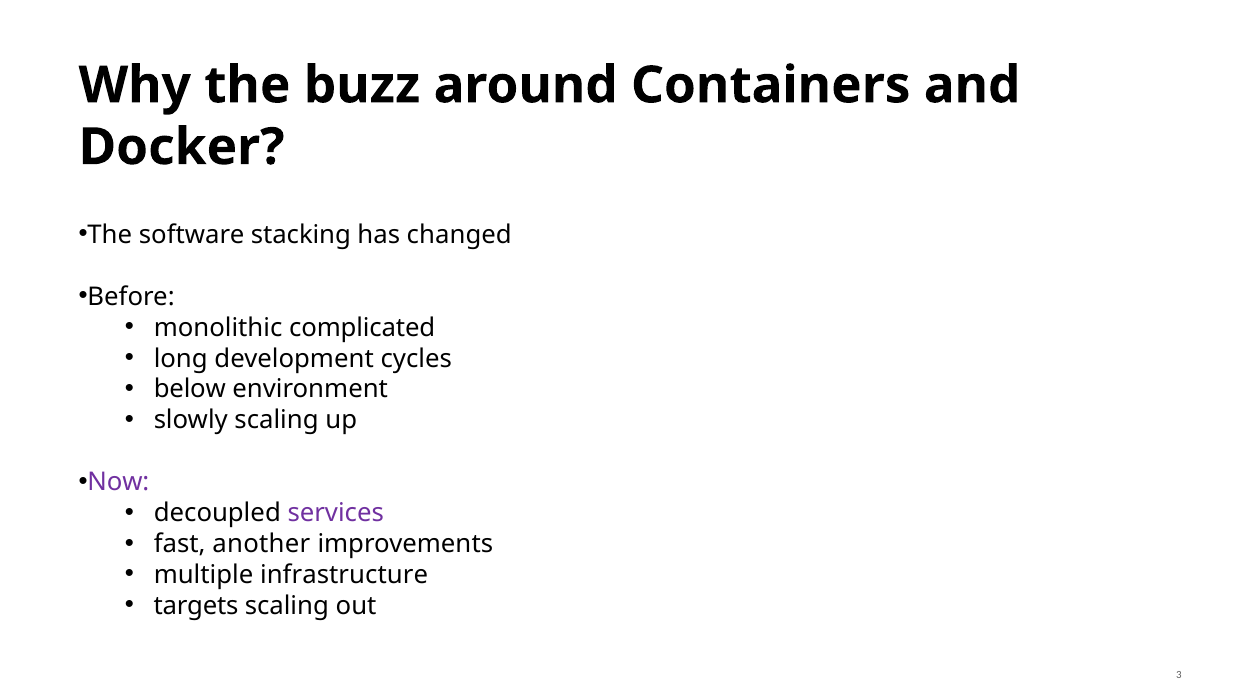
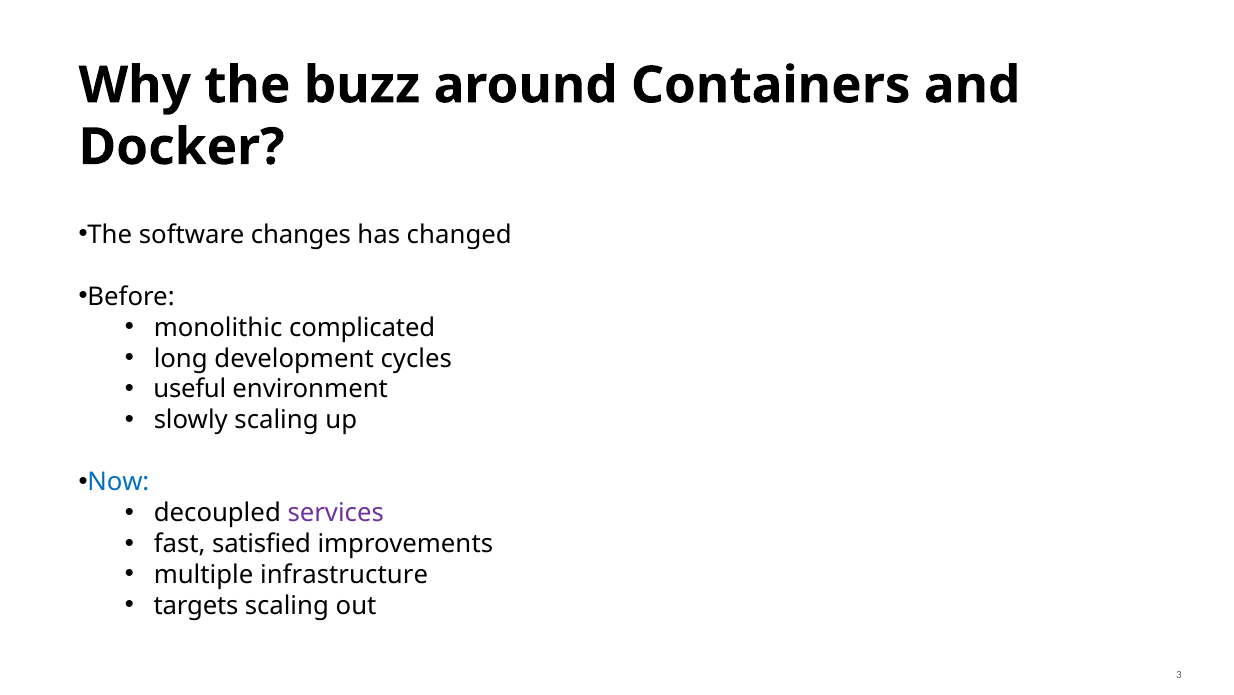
stacking: stacking -> changes (301, 235)
below: below -> useful (190, 389)
Now colour: purple -> blue (118, 482)
another: another -> satisfied (262, 543)
